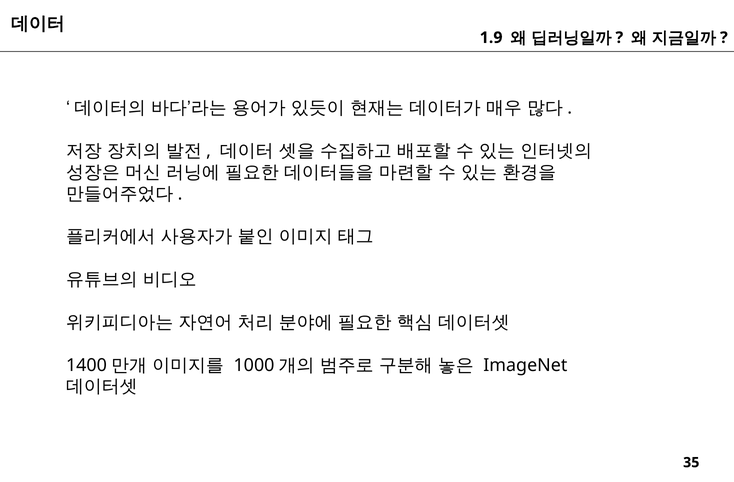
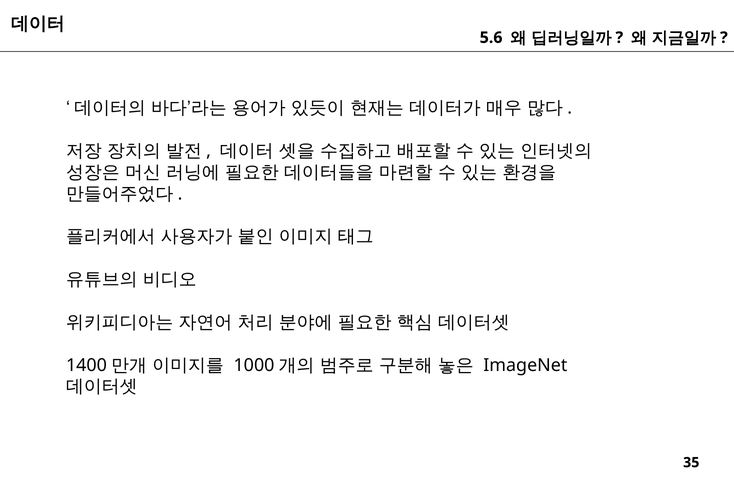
1.9: 1.9 -> 5.6 (491, 38)
